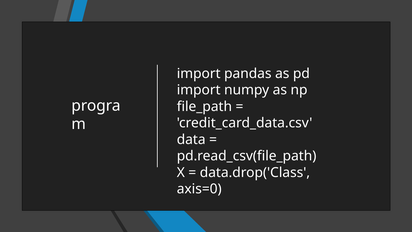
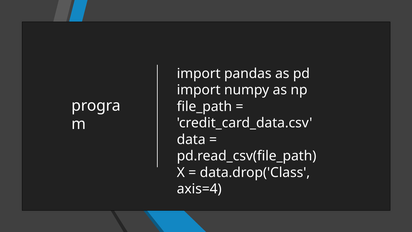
axis=0: axis=0 -> axis=4 (199, 189)
